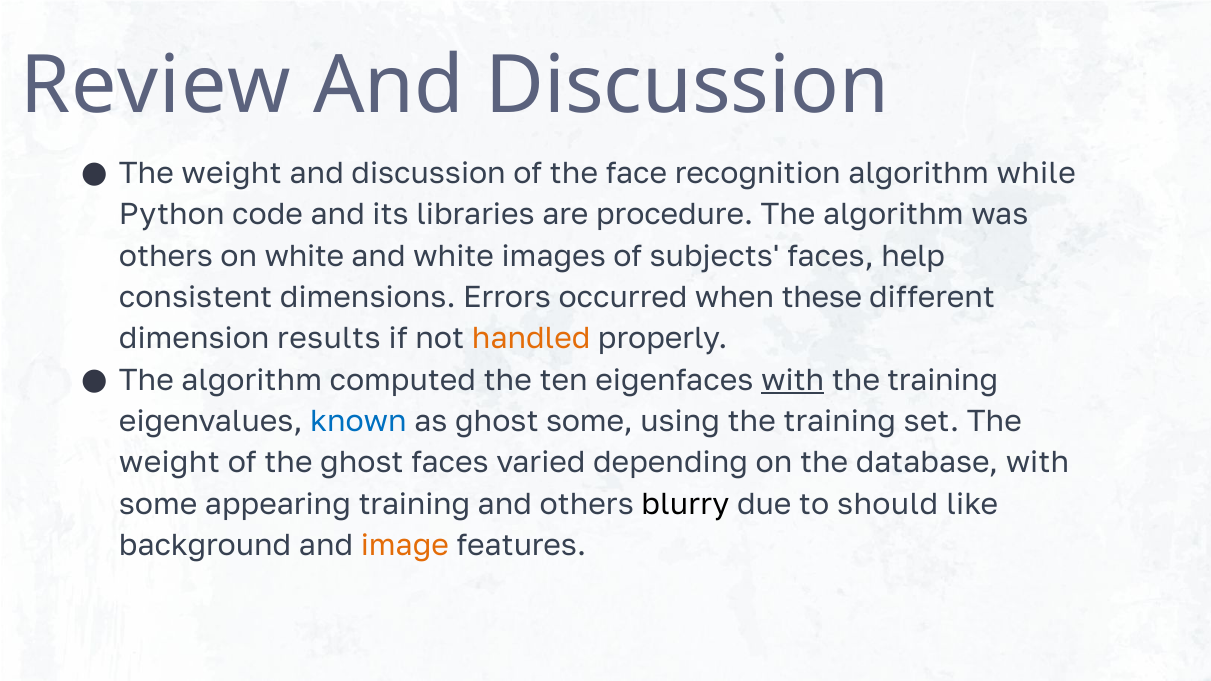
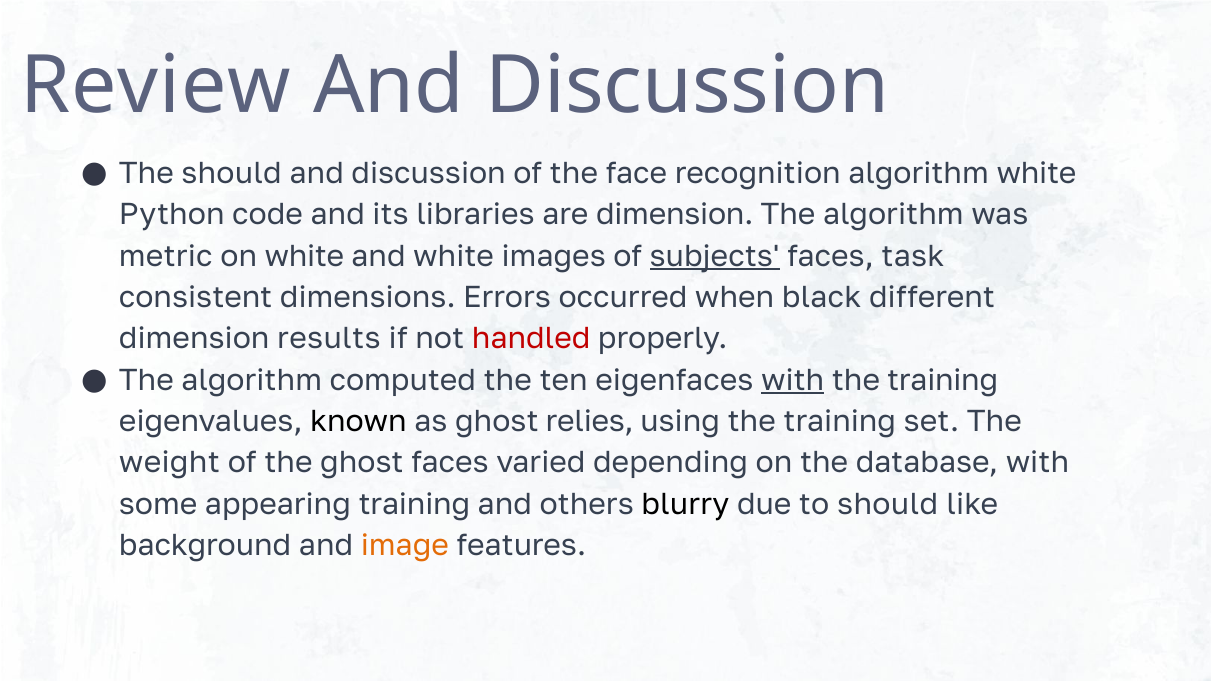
weight: weight -> should (232, 173)
algorithm while: while -> white (1036, 173)
are procedure: procedure -> dimension (675, 215)
others: others -> metric (166, 256)
subjects underline: none -> present (715, 256)
help: help -> task (913, 256)
these: these -> black (822, 298)
handled colour: orange -> red (531, 339)
known colour: blue -> black (358, 422)
ghost some: some -> relies (590, 422)
